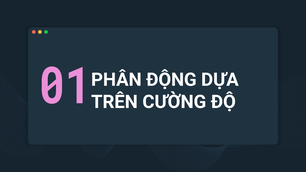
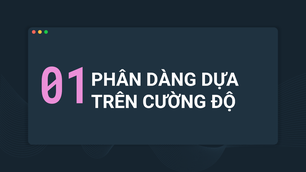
ĐỘNG: ĐỘNG -> DÀNG (171, 80)
